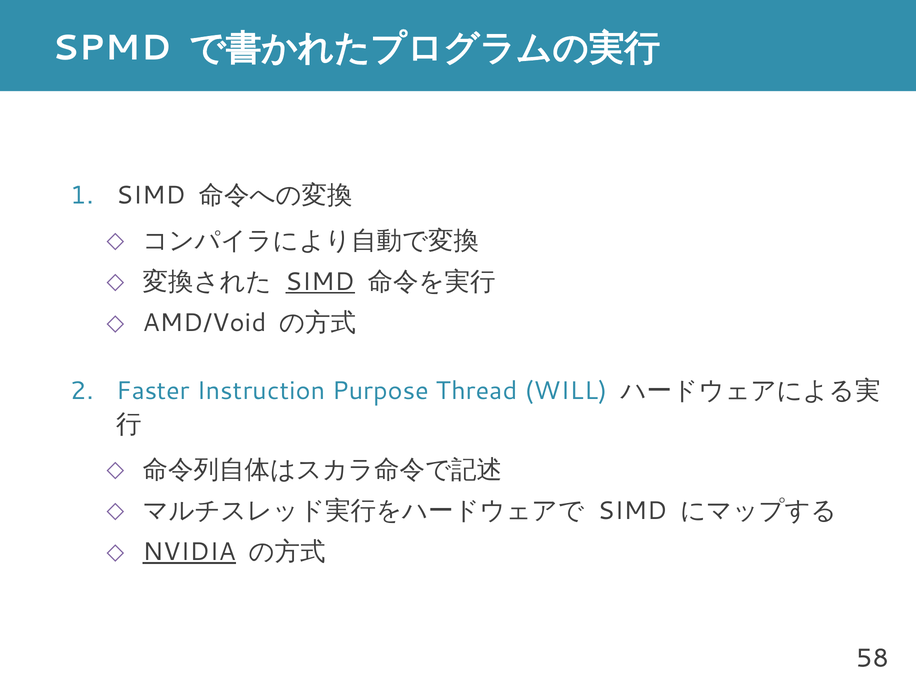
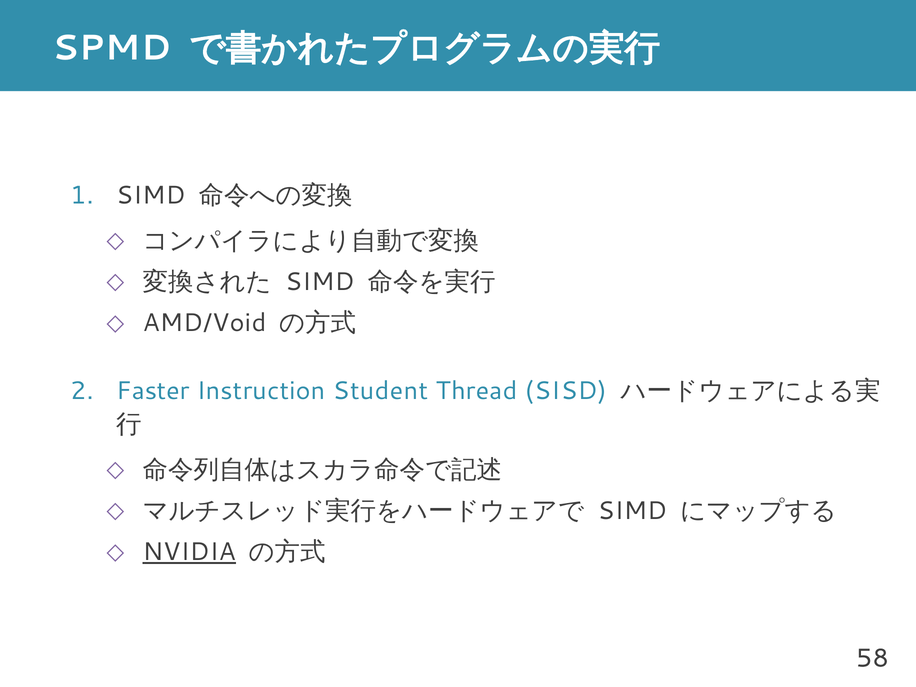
SIMD underline: present -> none (320, 282)
Purpose: Purpose -> Student (381, 391)
WILL: WILL -> SISD (566, 391)
